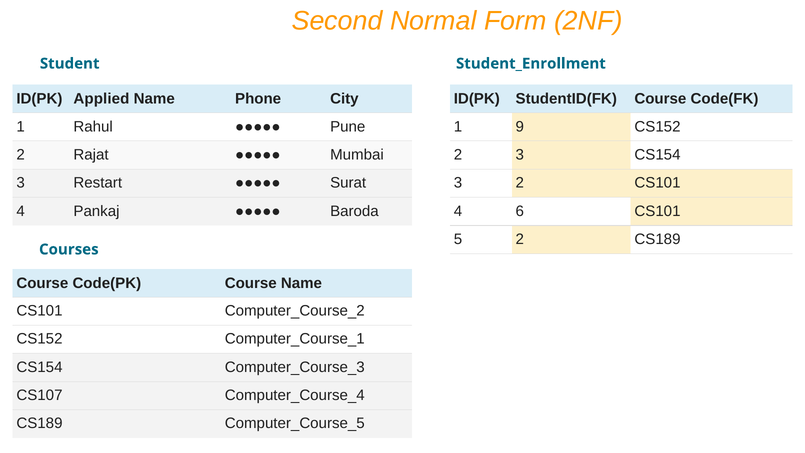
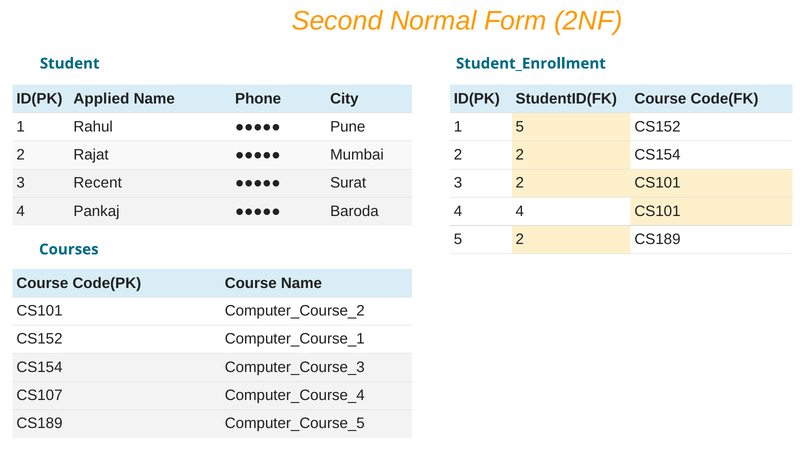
1 9: 9 -> 5 (520, 126)
2 3: 3 -> 2 (520, 155)
Restart: Restart -> Recent (98, 183)
4 6: 6 -> 4 (520, 211)
